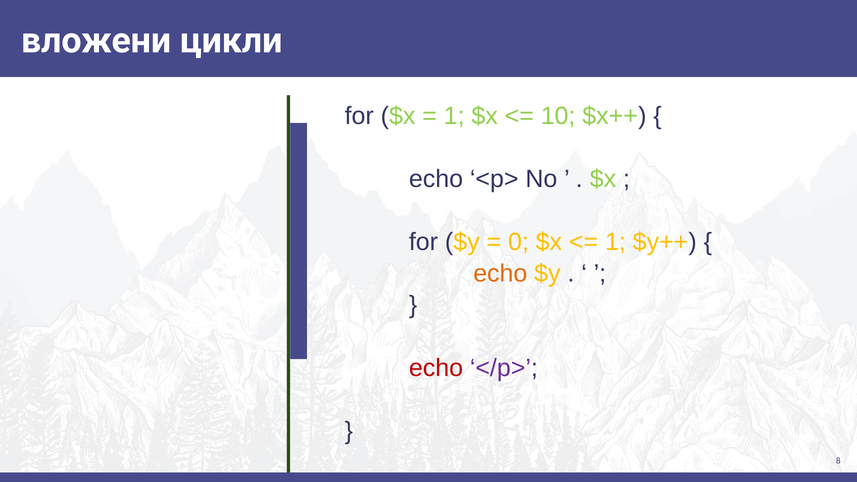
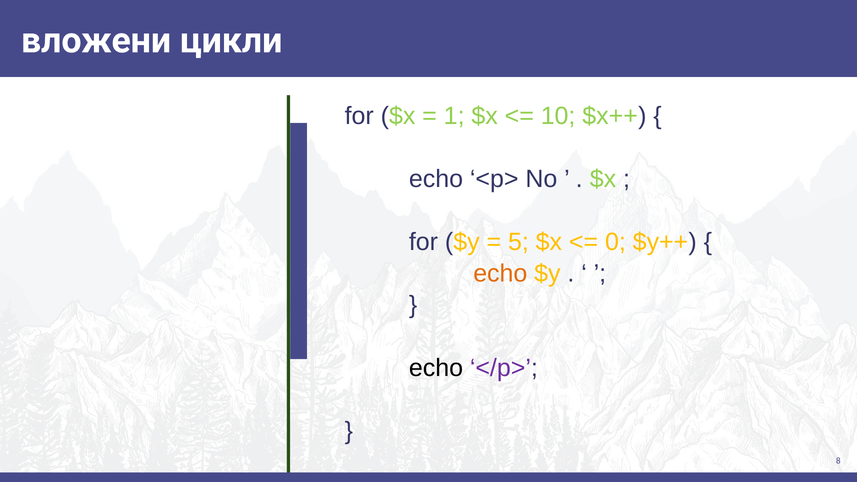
0: 0 -> 5 (518, 242)
1: 1 -> 0 (615, 242)
echo colour: red -> black (436, 368)
